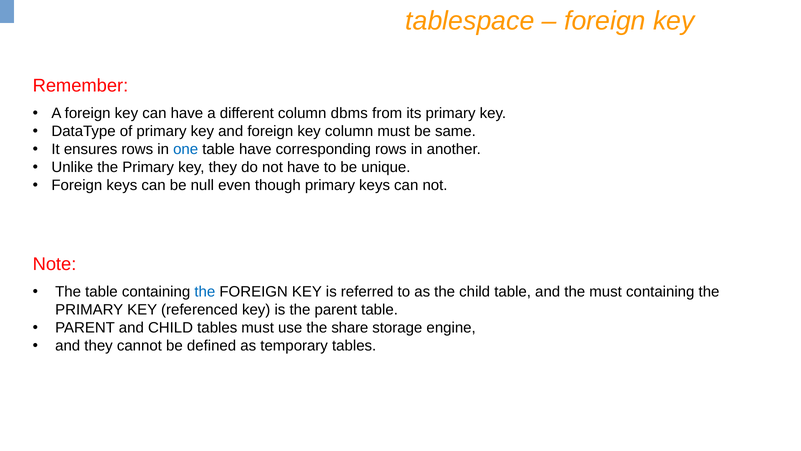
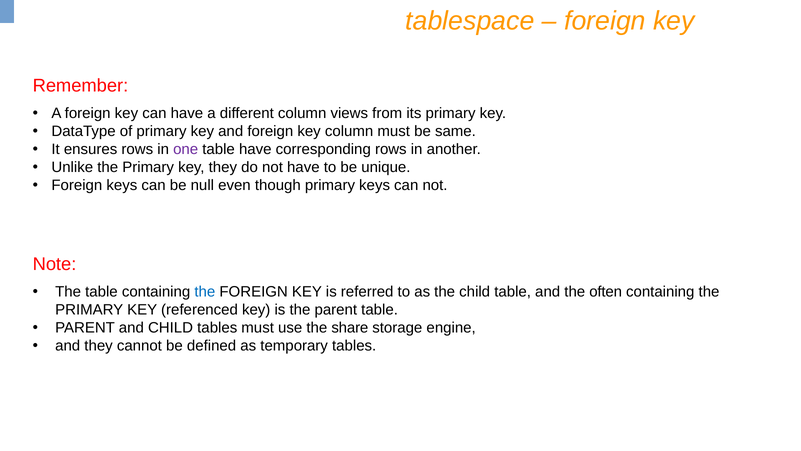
dbms: dbms -> views (349, 113)
one colour: blue -> purple (186, 149)
the must: must -> often (606, 292)
